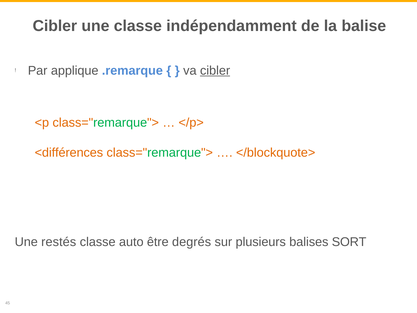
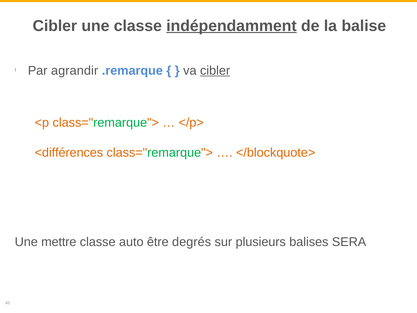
indépendamment underline: none -> present (231, 26)
applique: applique -> agrandir (75, 71)
restés: restés -> mettre (59, 242)
SORT: SORT -> SERA (349, 242)
